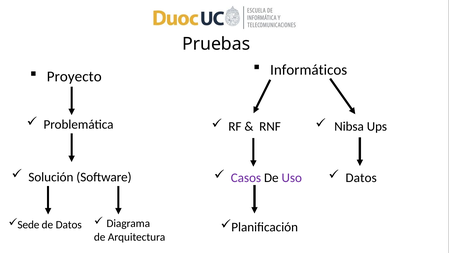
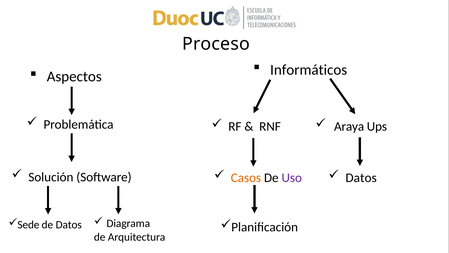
Pruebas: Pruebas -> Proceso (216, 44)
Proyecto: Proyecto -> Aspectos (74, 77)
Nibsa: Nibsa -> Araya (349, 126)
Casos colour: purple -> orange (246, 177)
